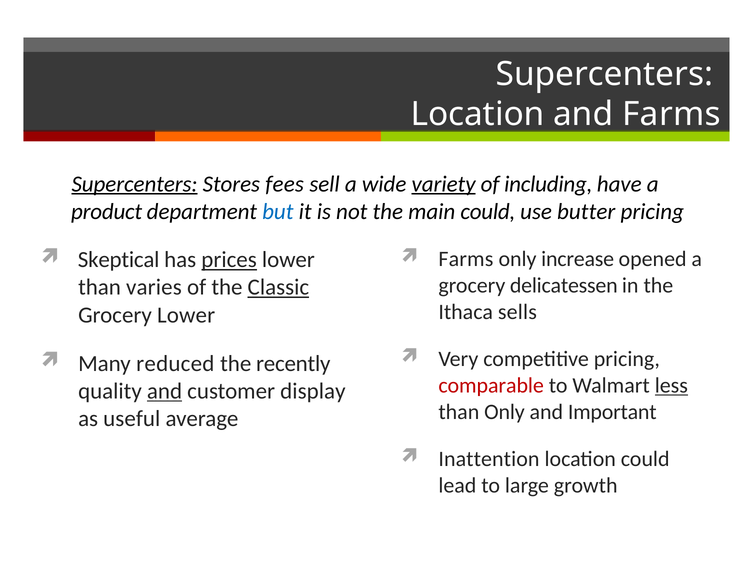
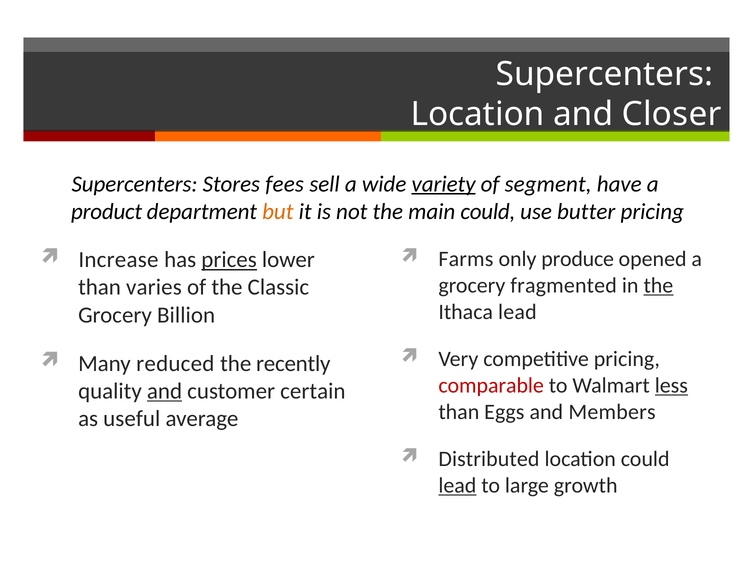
and Farms: Farms -> Closer (672, 114)
Supercenters underline: present -> none (135, 184)
including: including -> segment (548, 184)
but colour: blue -> orange (278, 211)
Skeptical: Skeptical -> Increase (118, 260)
increase: increase -> produce (578, 259)
delicatessen: delicatessen -> fragmented (564, 285)
the underline: none -> present (658, 285)
Classic underline: present -> none (278, 287)
Ithaca sells: sells -> lead (517, 312)
Grocery Lower: Lower -> Billion (186, 315)
display: display -> certain (313, 391)
than Only: Only -> Eggs (504, 412)
Important: Important -> Members (612, 412)
Inattention: Inattention -> Distributed (489, 459)
lead underline: none -> present (457, 485)
